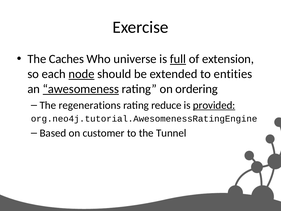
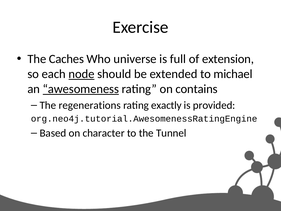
full underline: present -> none (178, 59)
entities: entities -> michael (233, 74)
ordering: ordering -> contains (197, 89)
reduce: reduce -> exactly (166, 105)
provided underline: present -> none (214, 105)
customer: customer -> character (104, 133)
